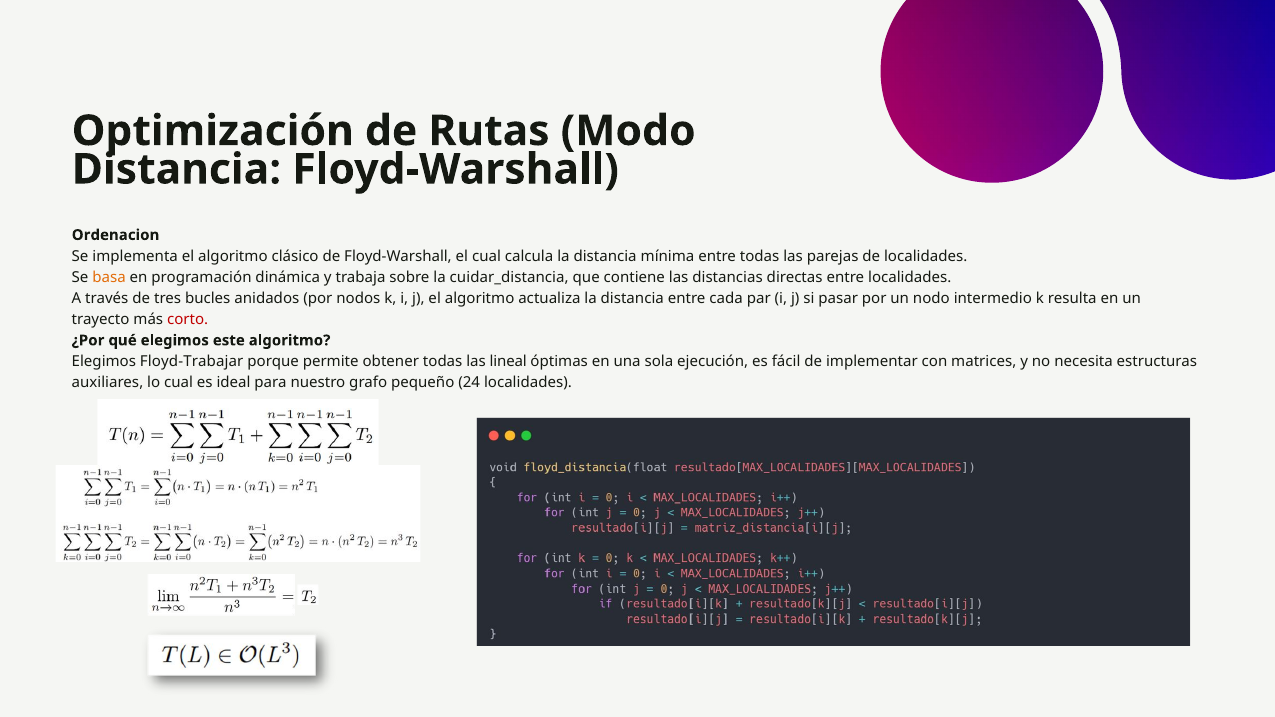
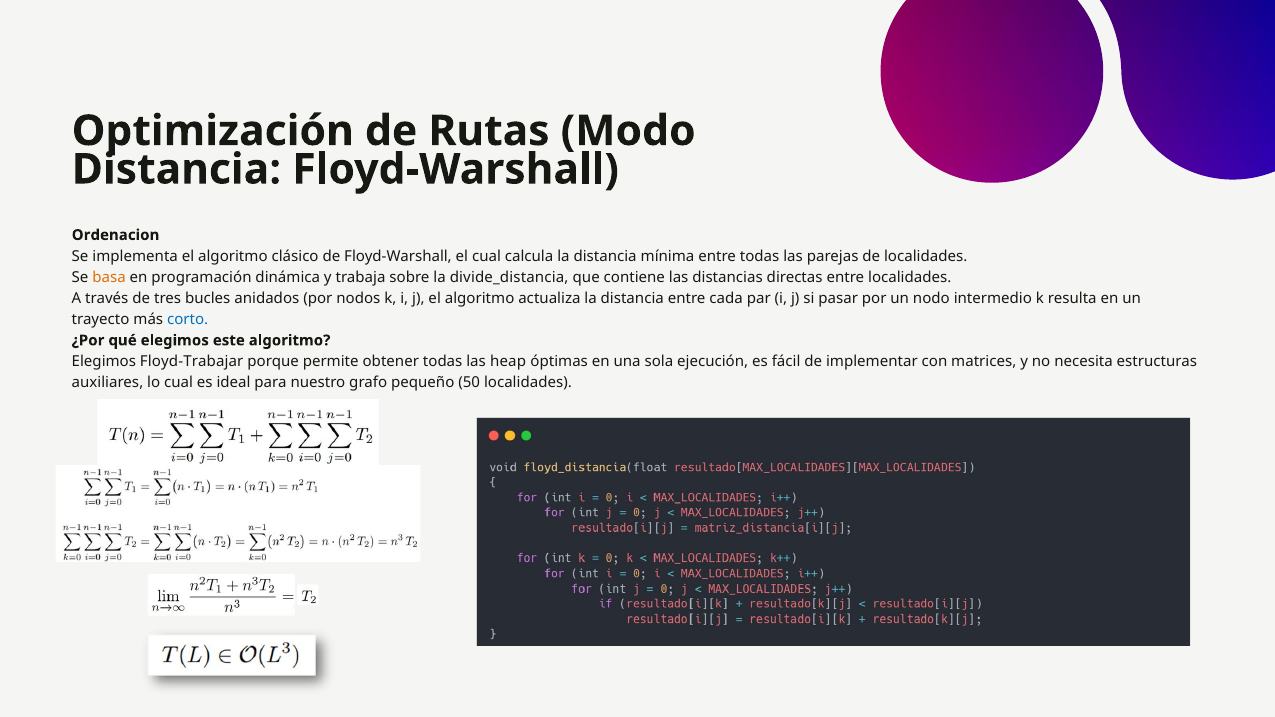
cuidar_distancia: cuidar_distancia -> divide_distancia (509, 277)
corto colour: red -> blue (188, 319)
lineal: lineal -> heap (508, 362)
24: 24 -> 50 (469, 383)
